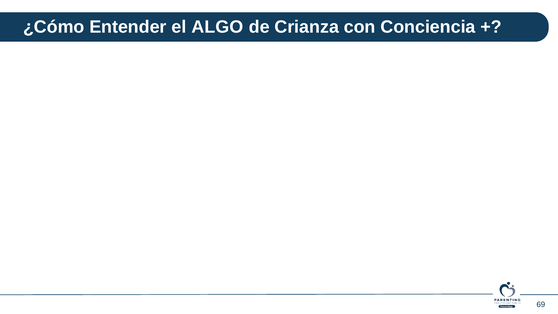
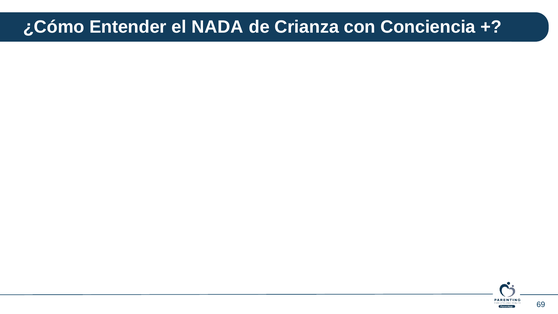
ALGO: ALGO -> NADA (218, 27)
